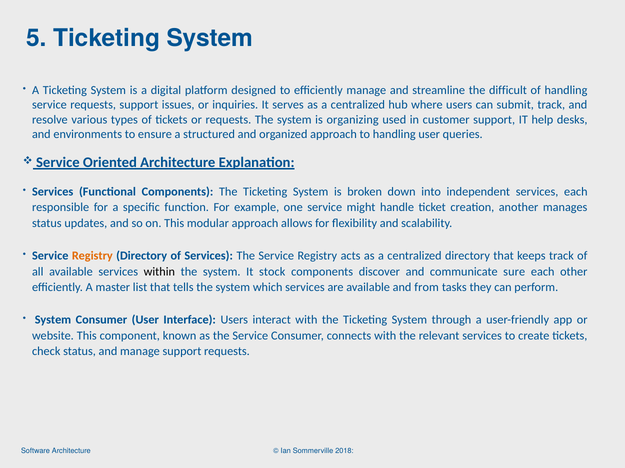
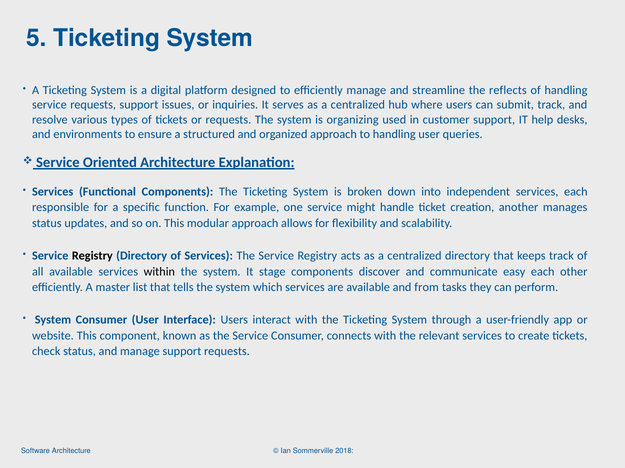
difficult: difficult -> reflects (508, 90)
Registry colour: orange -> black (92, 256)
stock: stock -> stage (272, 272)
sure: sure -> easy (514, 272)
